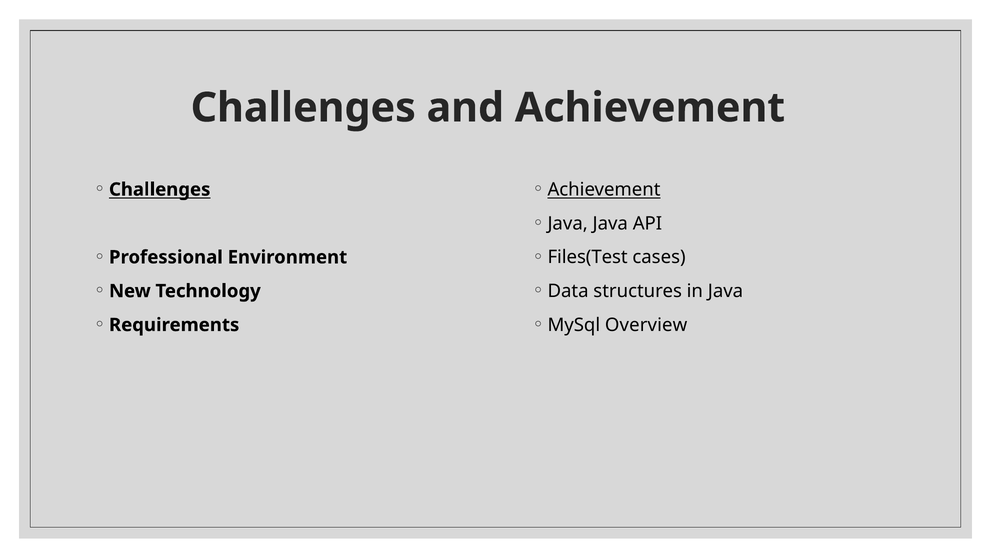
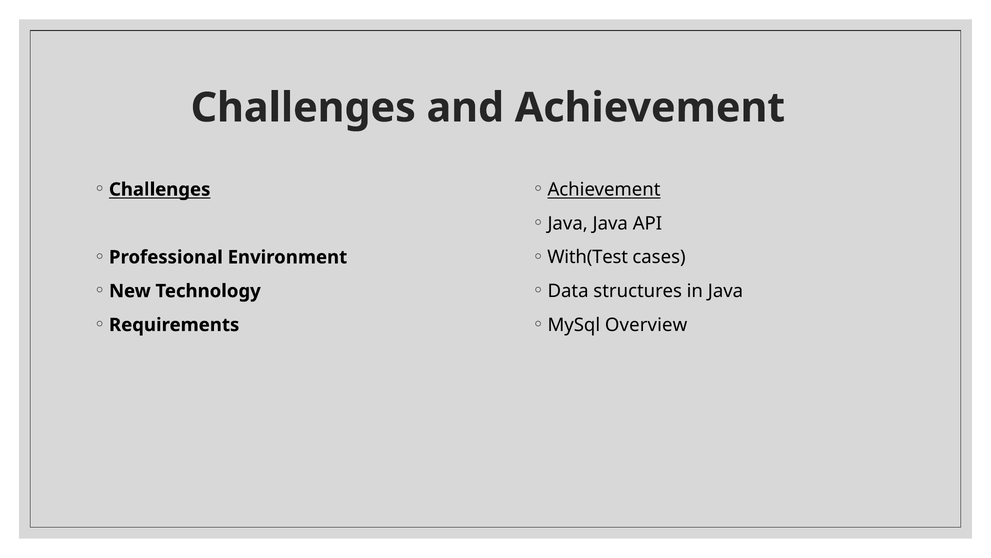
Files(Test: Files(Test -> With(Test (588, 257)
